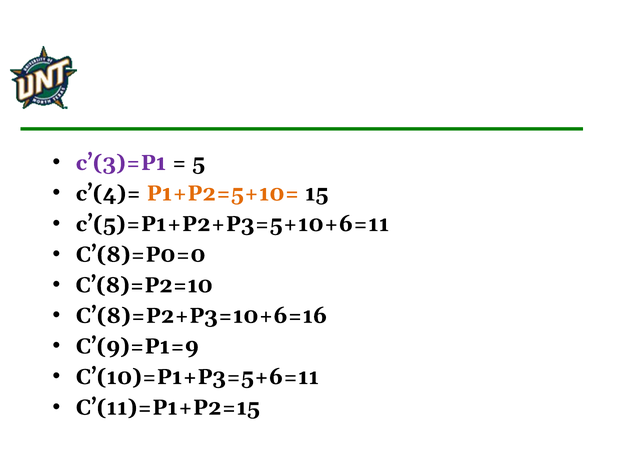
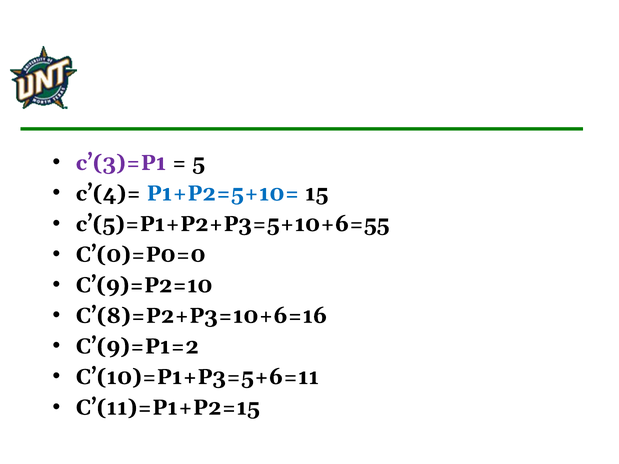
P1+P2=5+10= colour: orange -> blue (223, 193)
c’(5)=P1+P2+P3=5+10+6=11: c’(5)=P1+P2+P3=5+10+6=11 -> c’(5)=P1+P2+P3=5+10+6=55 (233, 224)
C’(8)=P0=0: C’(8)=P0=0 -> C’(0)=P0=0 (141, 255)
C’(8)=P2=10: C’(8)=P2=10 -> C’(9)=P2=10 (144, 285)
C’(9)=P1=9: C’(9)=P1=9 -> C’(9)=P1=2 (137, 347)
